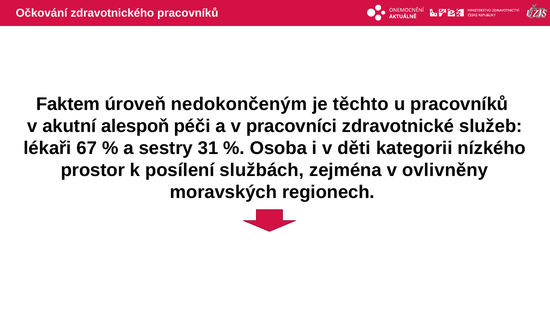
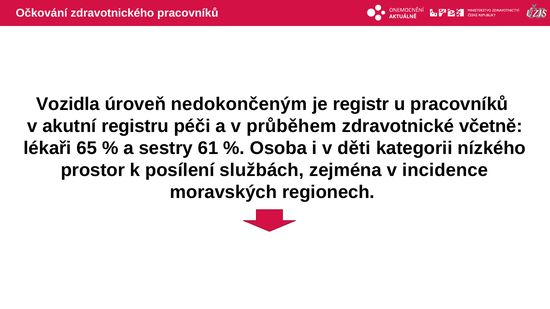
Faktem: Faktem -> Vozidla (68, 104)
těchto: těchto -> registr (361, 104)
alespoň: alespoň -> registru (135, 126)
pracovníci: pracovníci -> průběhem (291, 126)
služeb: služeb -> včetně (491, 126)
67: 67 -> 65 (87, 148)
31: 31 -> 61 (208, 148)
ovlivněny: ovlivněny -> incidence (445, 170)
